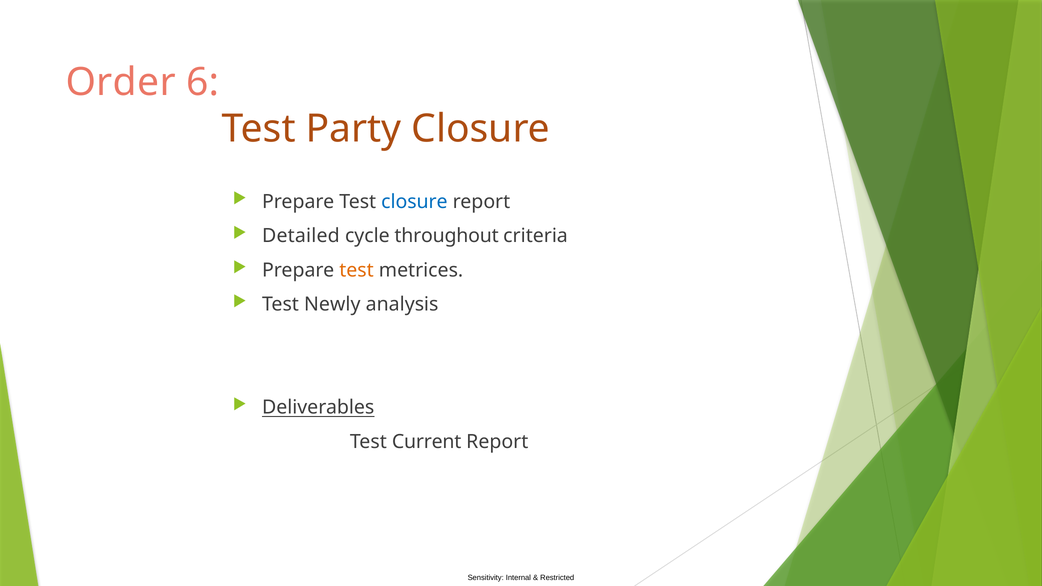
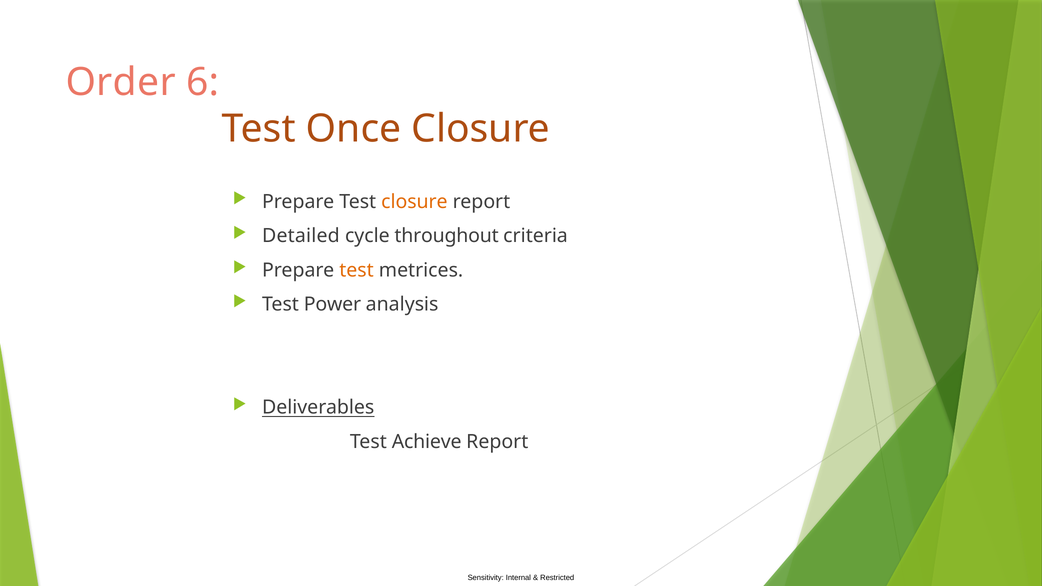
Party: Party -> Once (354, 129)
closure colour: blue -> orange (414, 202)
Newly: Newly -> Power (332, 305)
Current: Current -> Achieve (427, 442)
